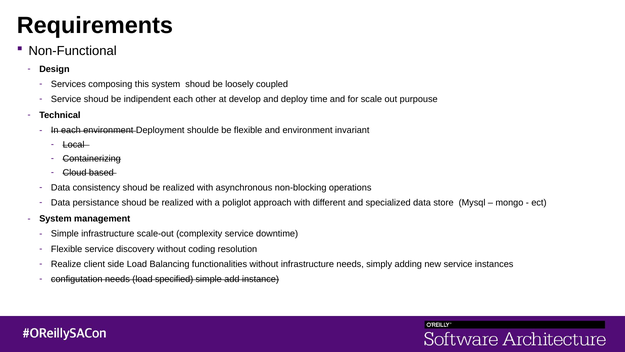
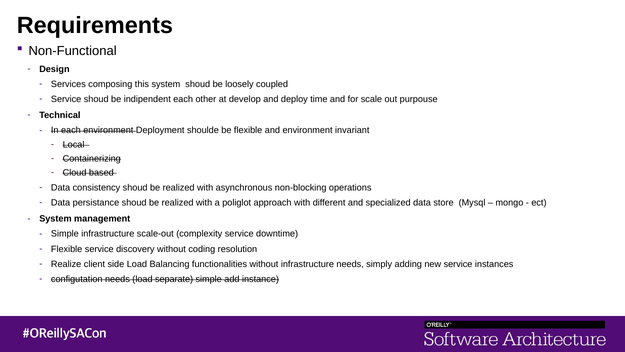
specified: specified -> separate (174, 279)
